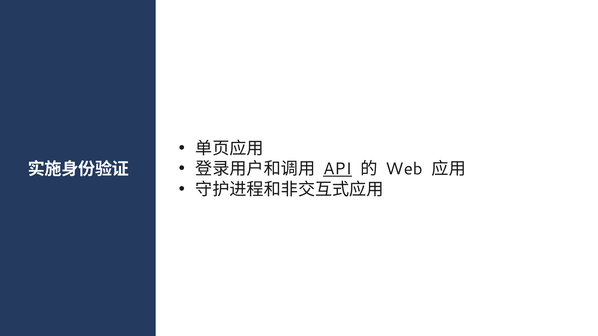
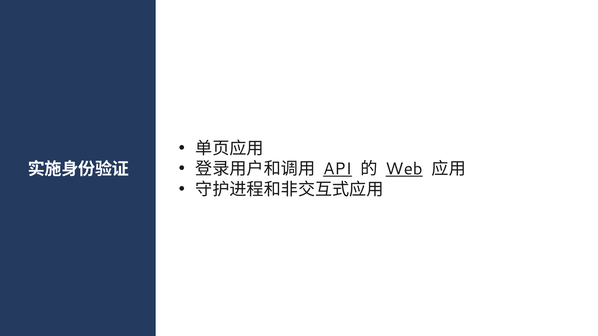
Web underline: none -> present (404, 169)
